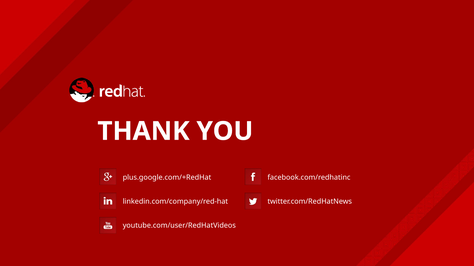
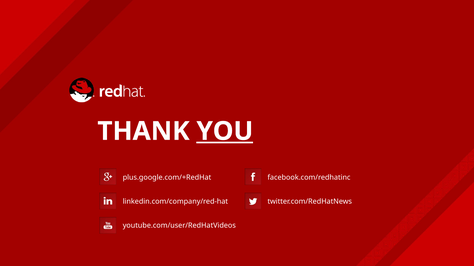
YOU underline: none -> present (225, 132)
